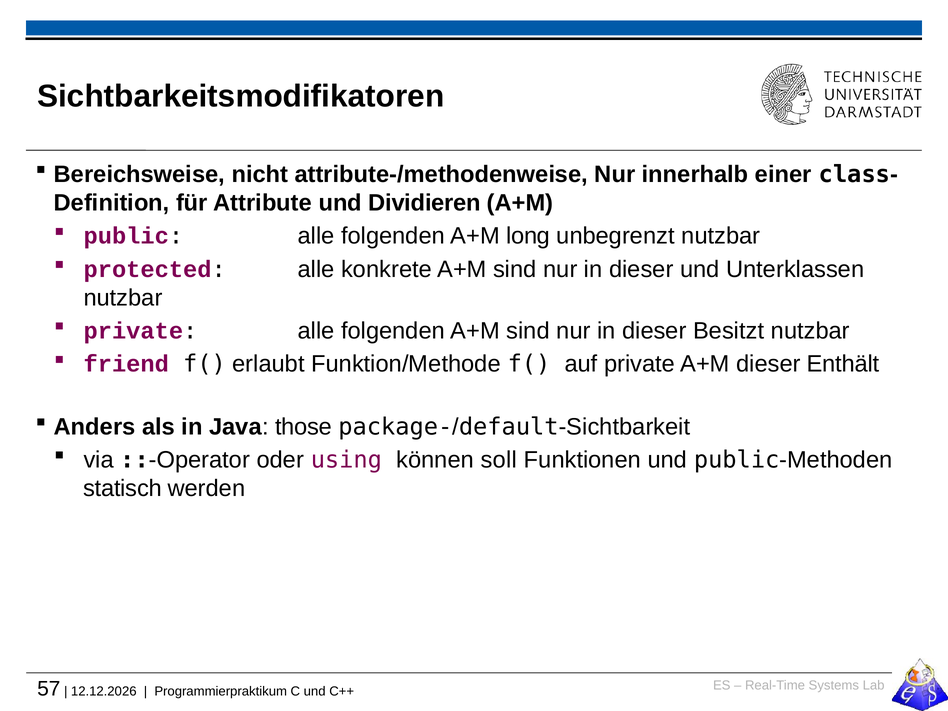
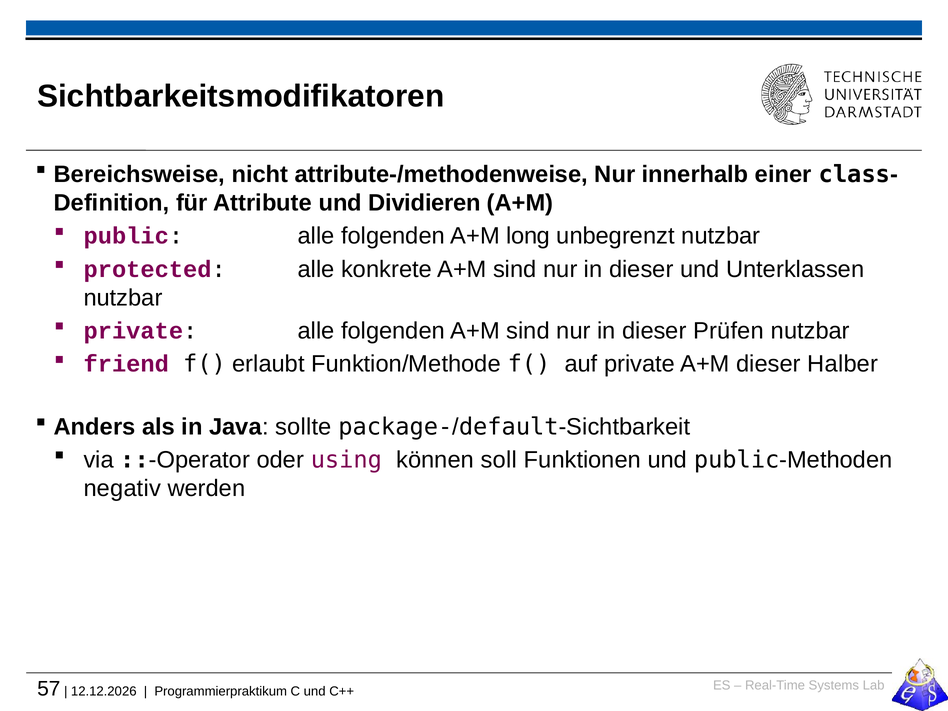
Besitzt: Besitzt -> Prüfen (729, 331)
Enthält: Enthält -> Halber (843, 364)
those: those -> sollte (303, 427)
statisch: statisch -> negativ (122, 488)
